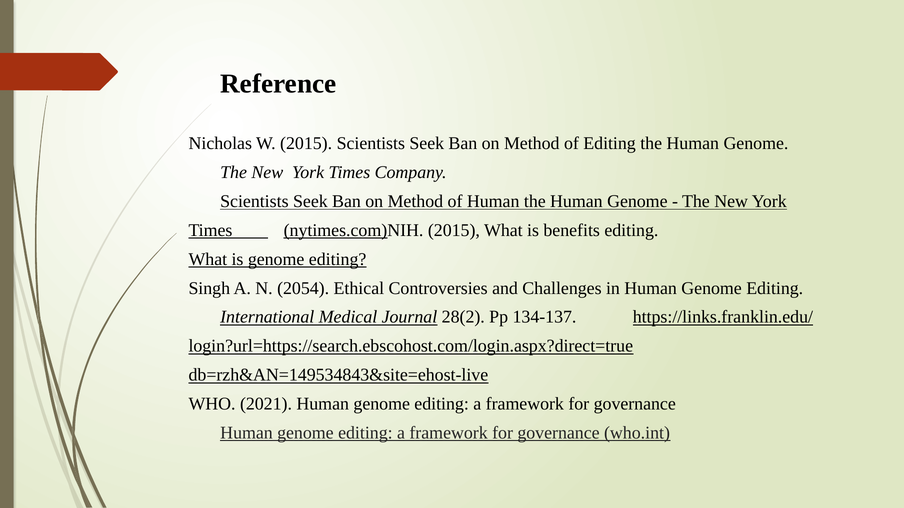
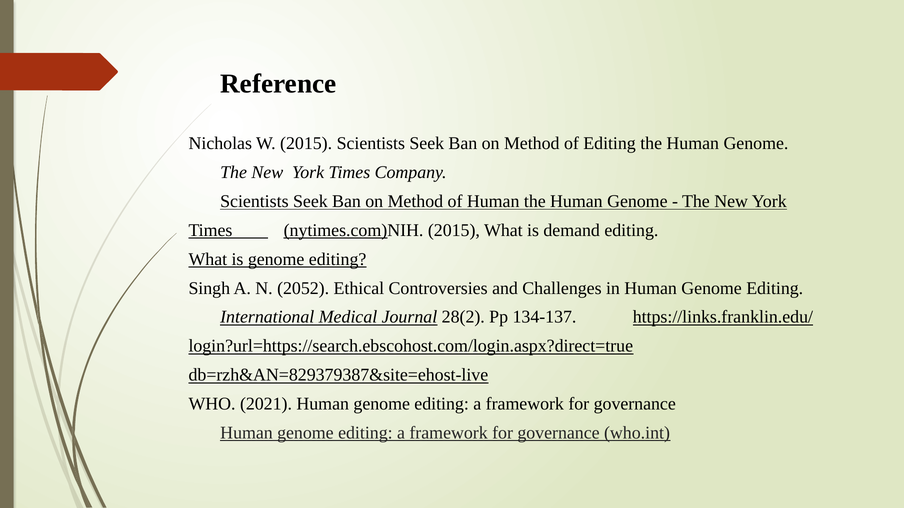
benefits: benefits -> demand (572, 231)
2054: 2054 -> 2052 (303, 288)
db=rzh&AN=149534843&site=ehost-live: db=rzh&AN=149534843&site=ehost-live -> db=rzh&AN=829379387&site=ehost-live (338, 375)
